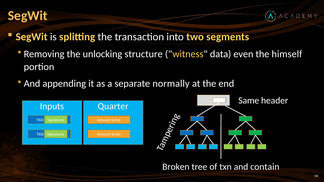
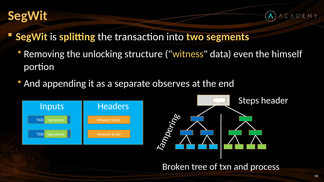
normally: normally -> observes (171, 84)
Same: Same -> Steps (249, 101)
Quarter: Quarter -> Headers (113, 106)
contain: contain -> process (265, 167)
